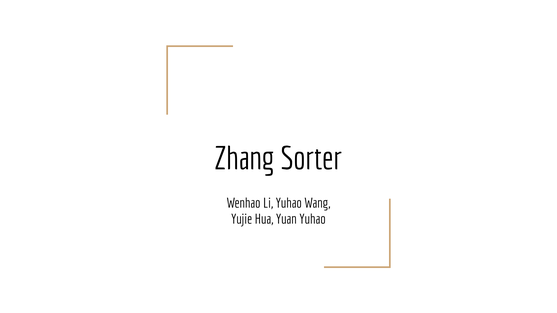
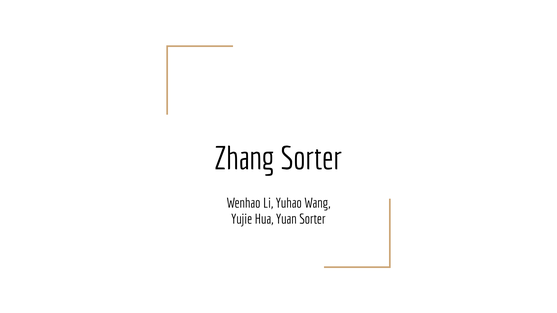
Yuan Yuhao: Yuhao -> Sorter (313, 219)
